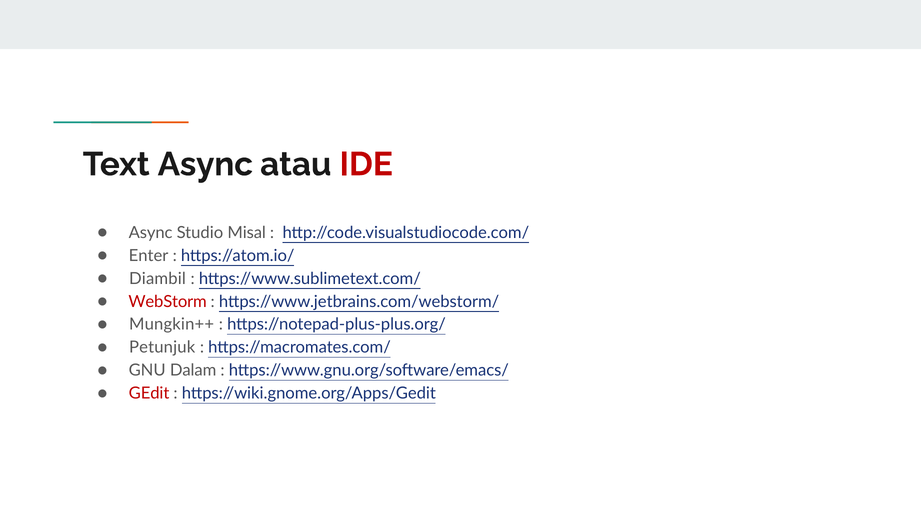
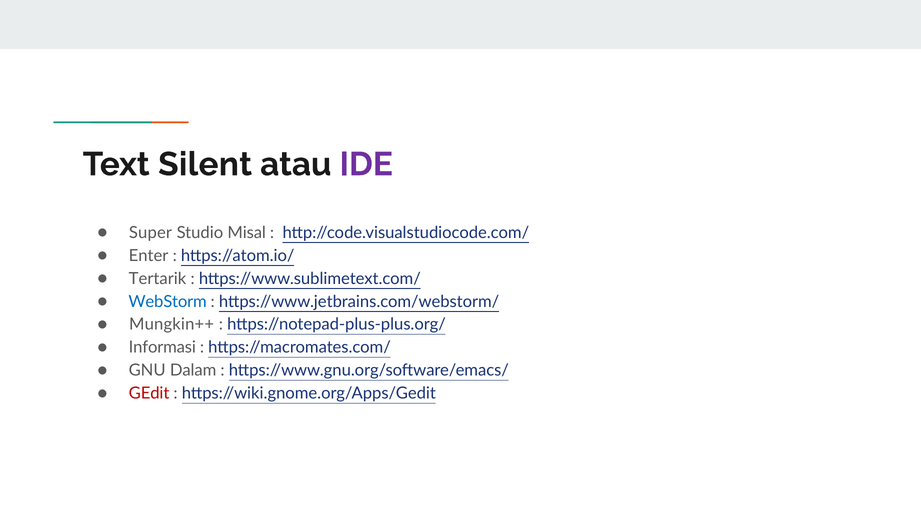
Text Async: Async -> Silent (205, 164)
IDE colour: red -> purple (366, 164)
Async: Async -> Super (150, 233)
Diambil: Diambil -> Tertarik (158, 279)
WebStorm colour: red -> blue (168, 302)
Petunjuk: Petunjuk -> Informasi (162, 347)
